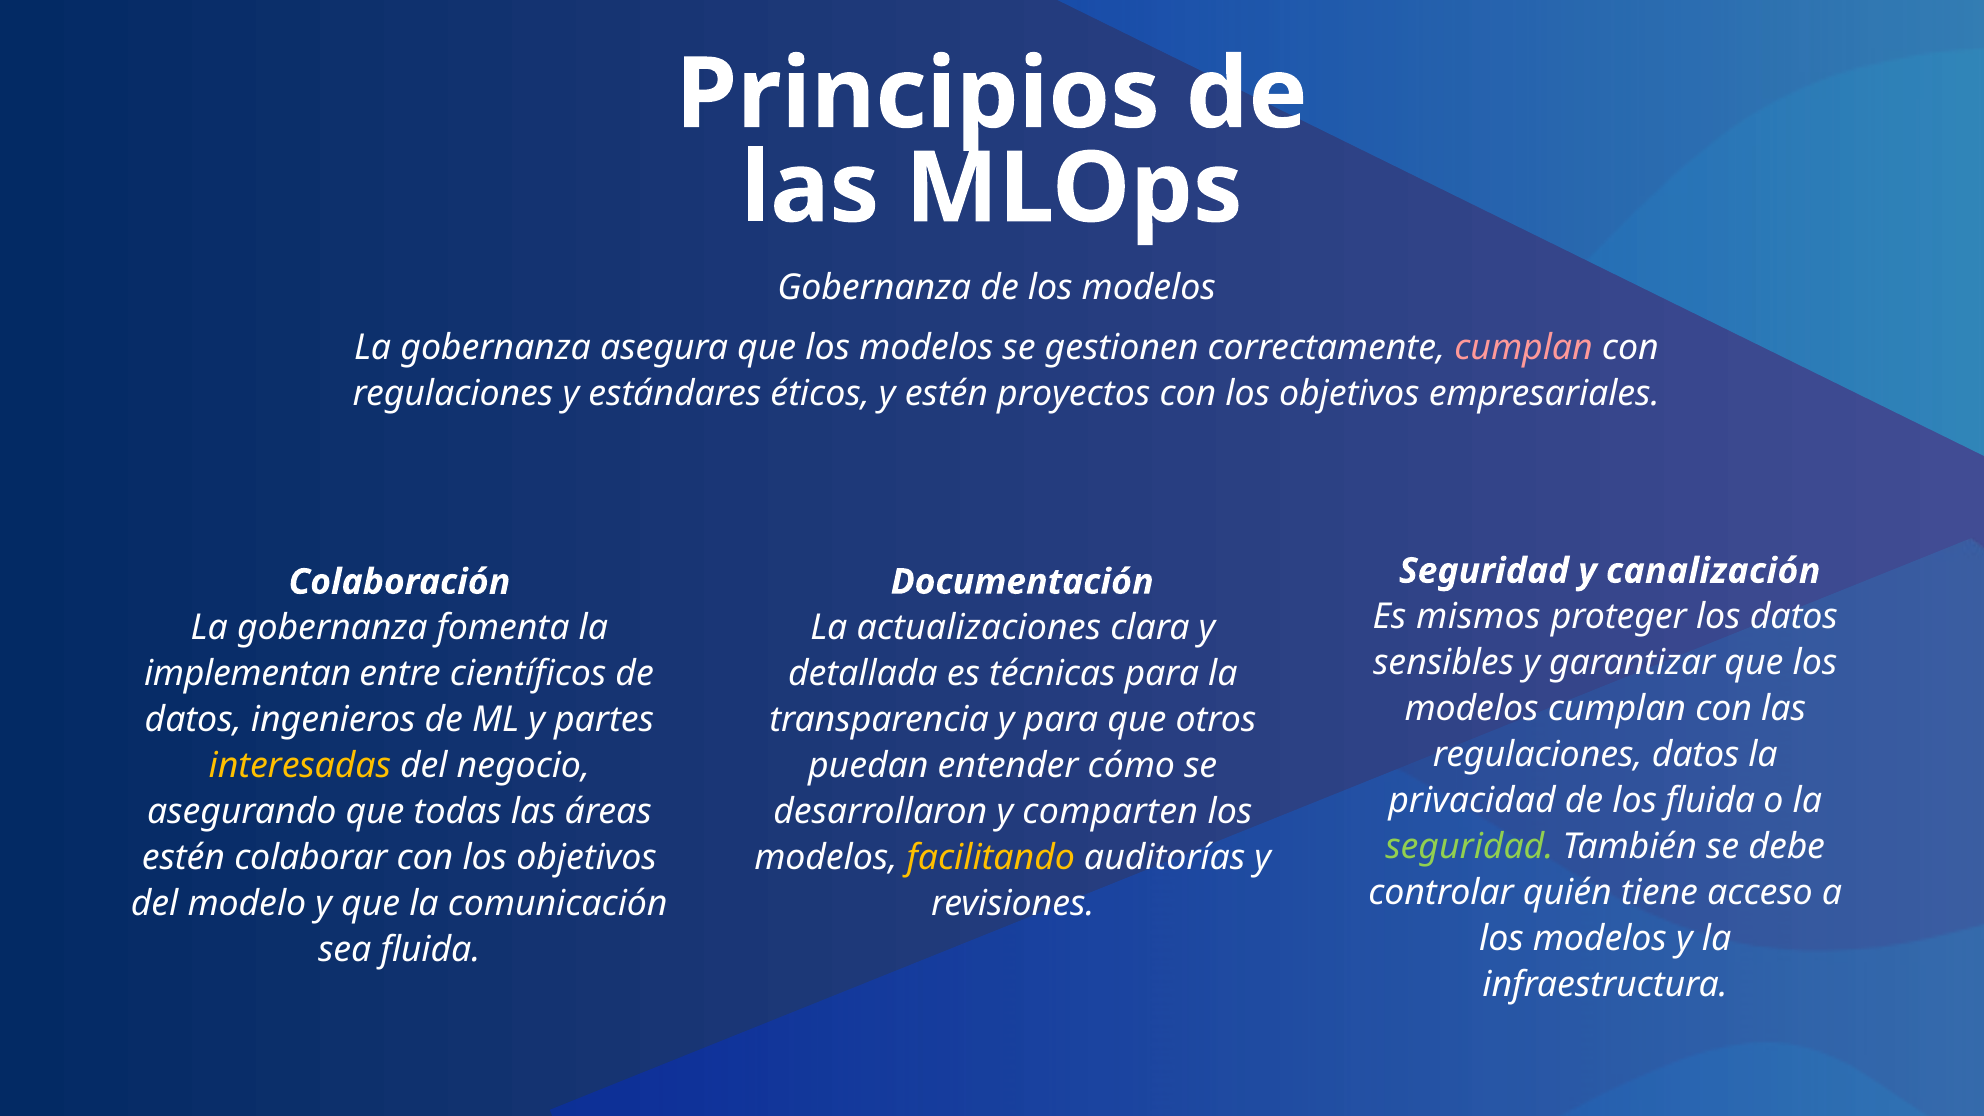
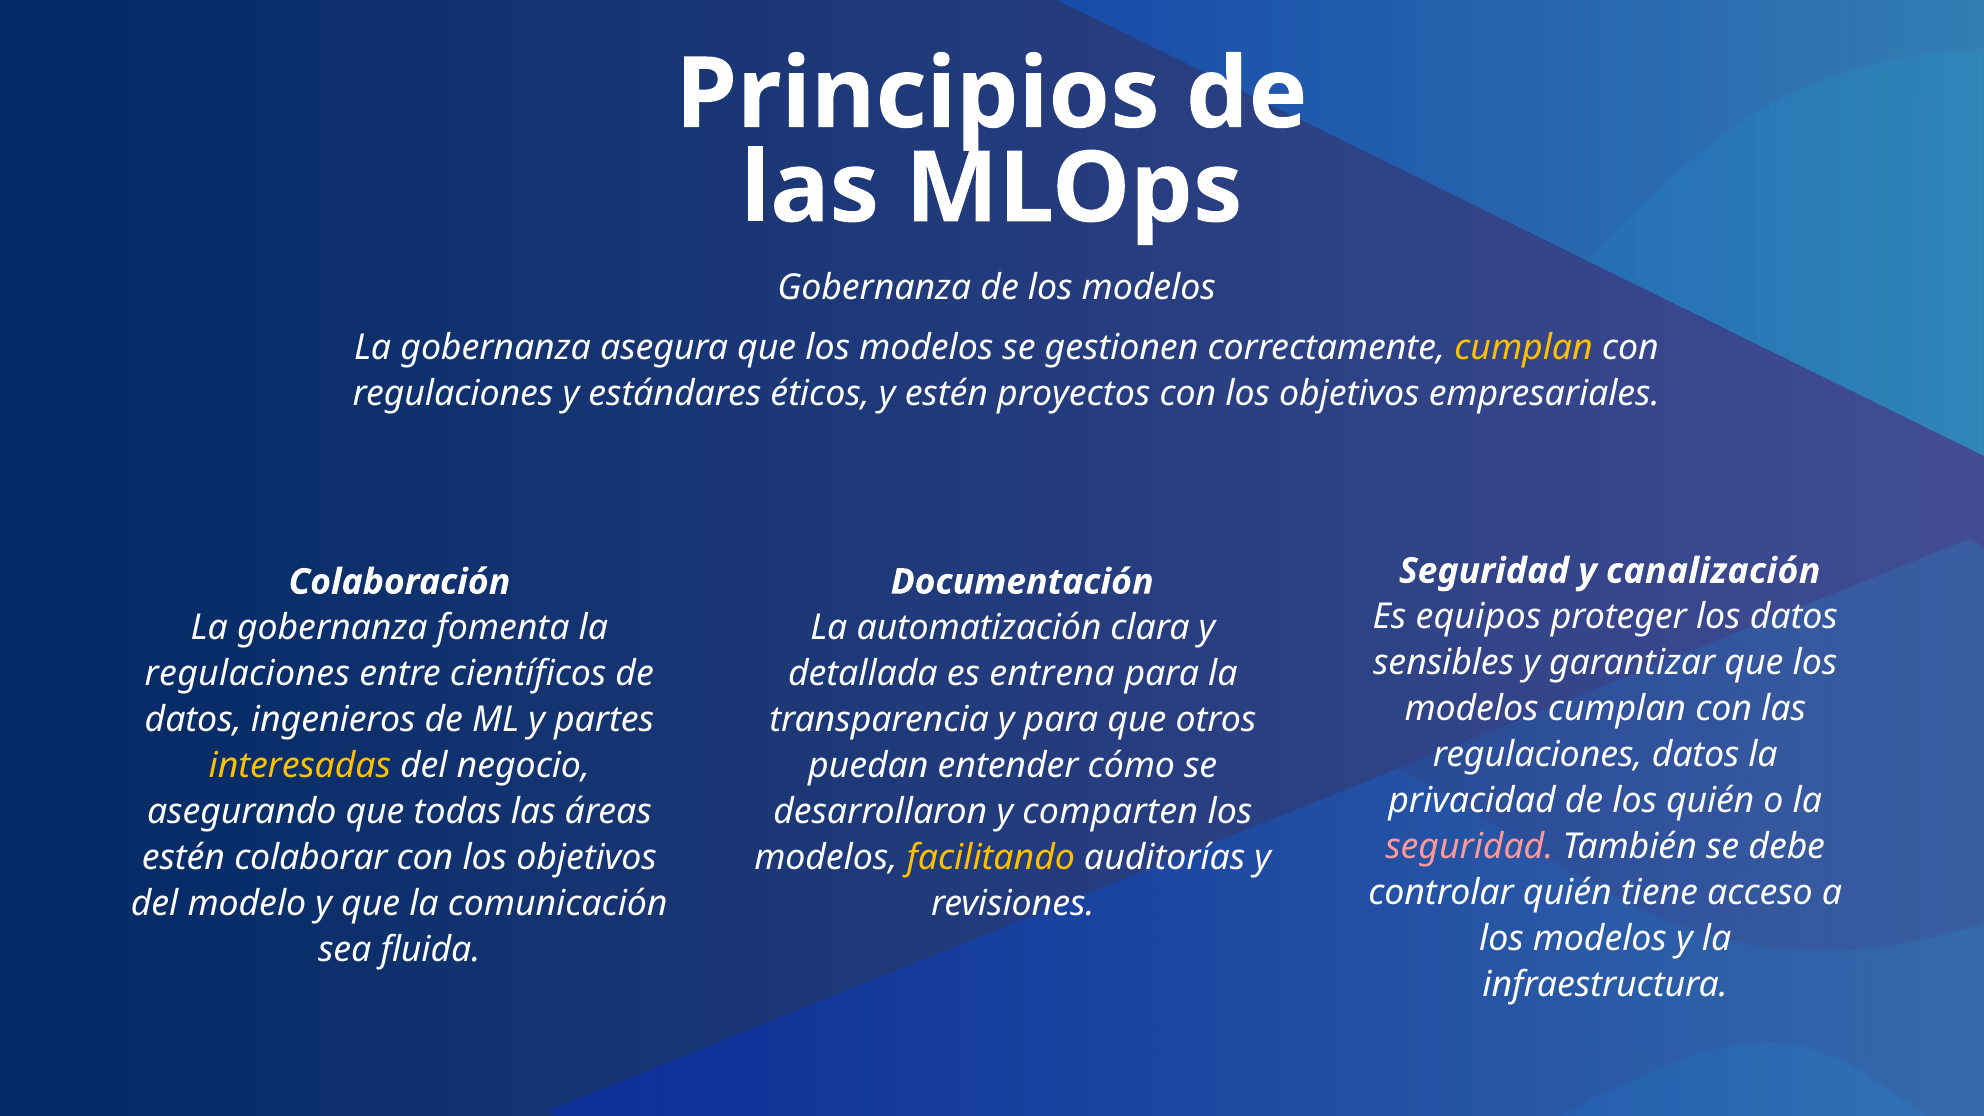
cumplan colour: pink -> yellow (1524, 348)
mismos: mismos -> equipos (1478, 617)
actualizaciones: actualizaciones -> automatización (979, 628)
implementan: implementan -> regulaciones (247, 674)
técnicas: técnicas -> entrena (1052, 674)
los fluida: fluida -> quién (1710, 801)
seguridad colour: light green -> pink (1469, 847)
